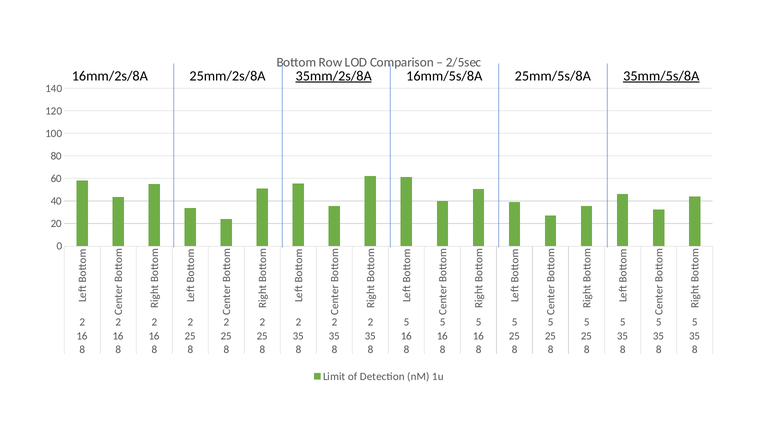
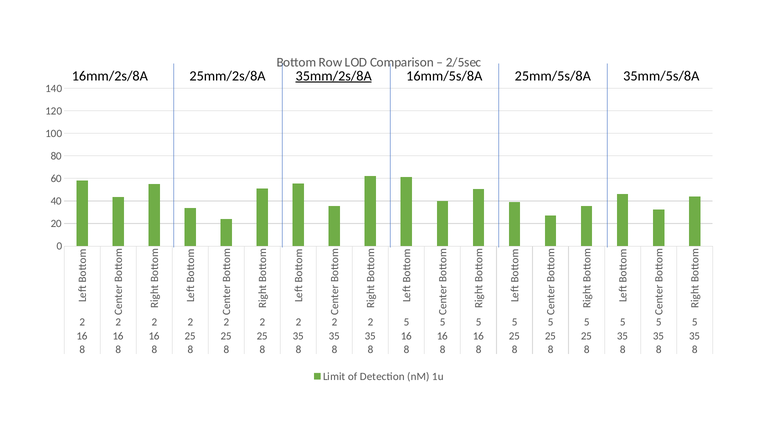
35mm/5s/8A underline: present -> none (661, 76)
